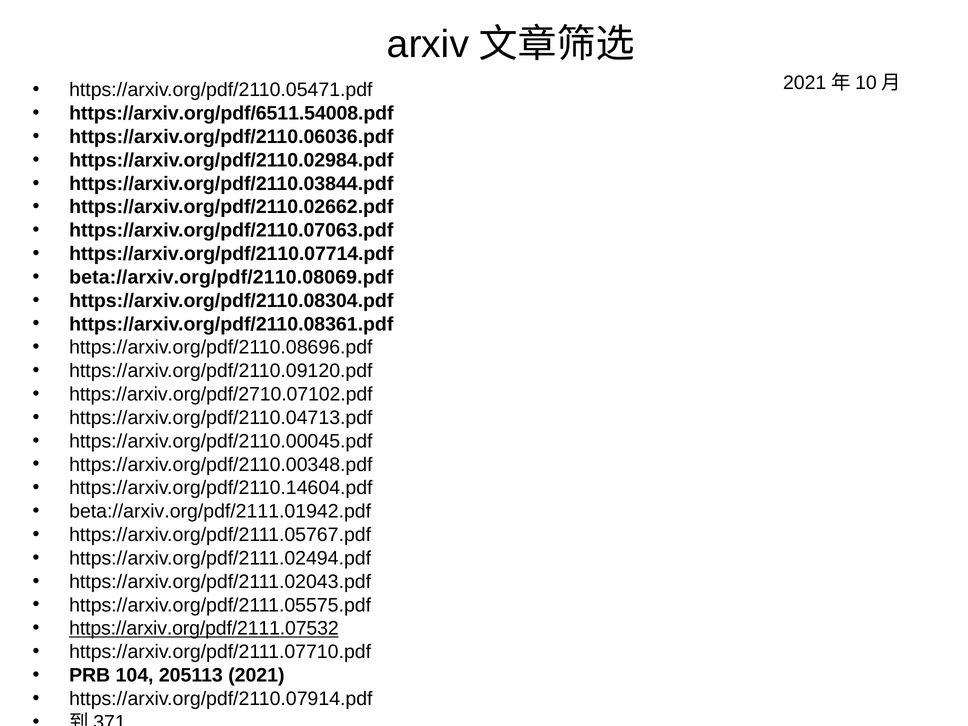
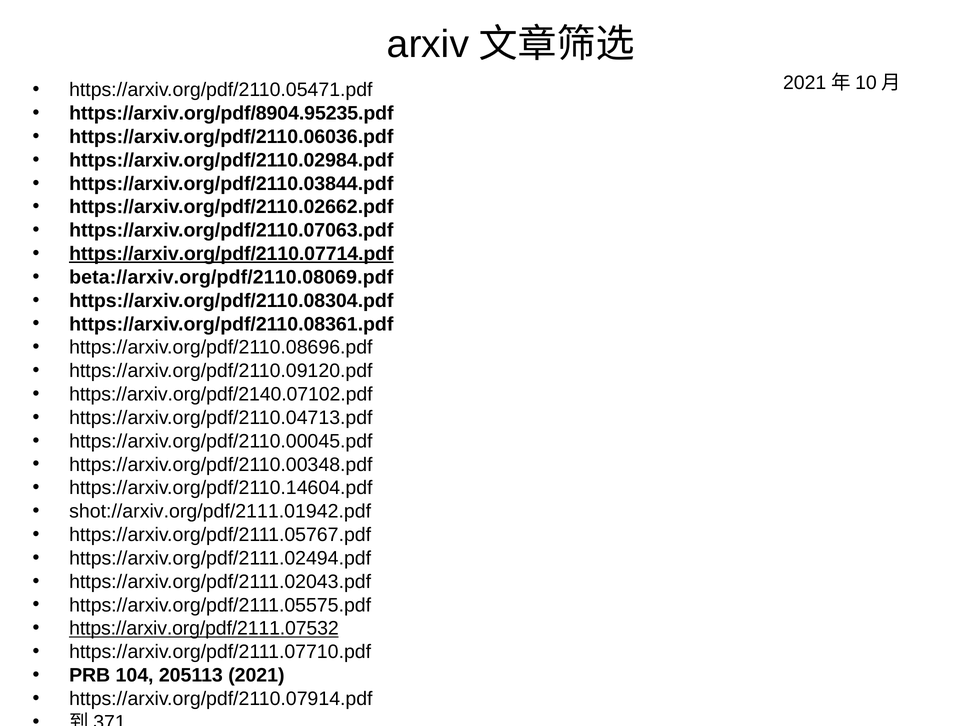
https://arxiv.org/pdf/6511.54008.pdf: https://arxiv.org/pdf/6511.54008.pdf -> https://arxiv.org/pdf/8904.95235.pdf (231, 113)
https://arxiv.org/pdf/2110.07714.pdf underline: none -> present (231, 254)
https://arxiv.org/pdf/2710.07102.pdf: https://arxiv.org/pdf/2710.07102.pdf -> https://arxiv.org/pdf/2140.07102.pdf (221, 394)
beta://arxiv.org/pdf/2111.01942.pdf: beta://arxiv.org/pdf/2111.01942.pdf -> shot://arxiv.org/pdf/2111.01942.pdf (220, 511)
